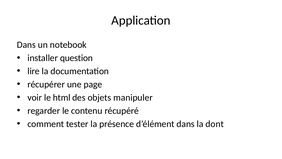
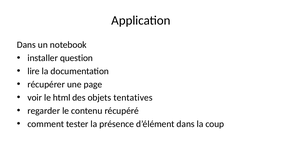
manipuler: manipuler -> tentatives (133, 97)
dont: dont -> coup (215, 124)
